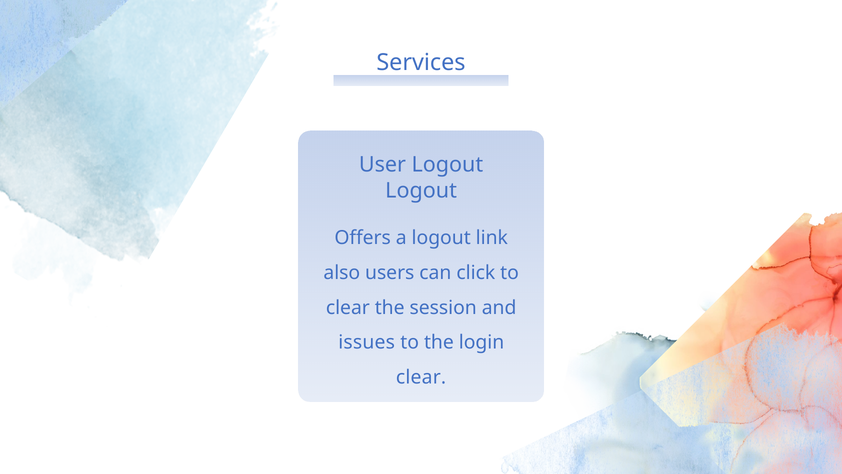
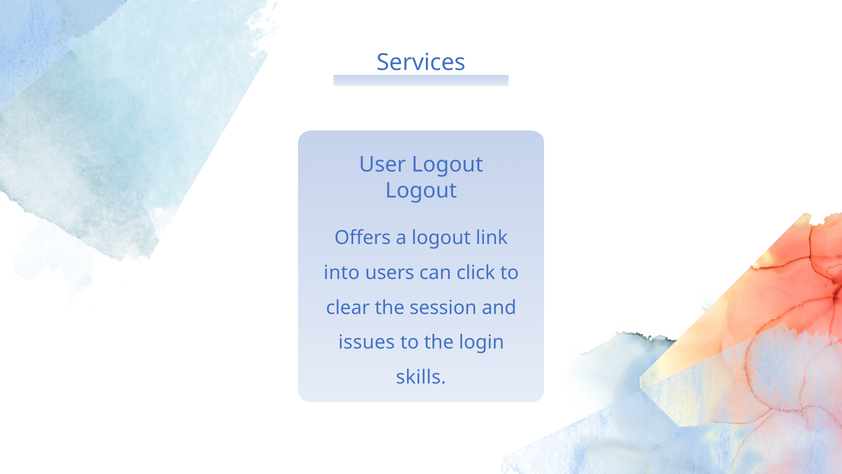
also: also -> into (342, 273)
clear: clear -> skills (421, 377)
